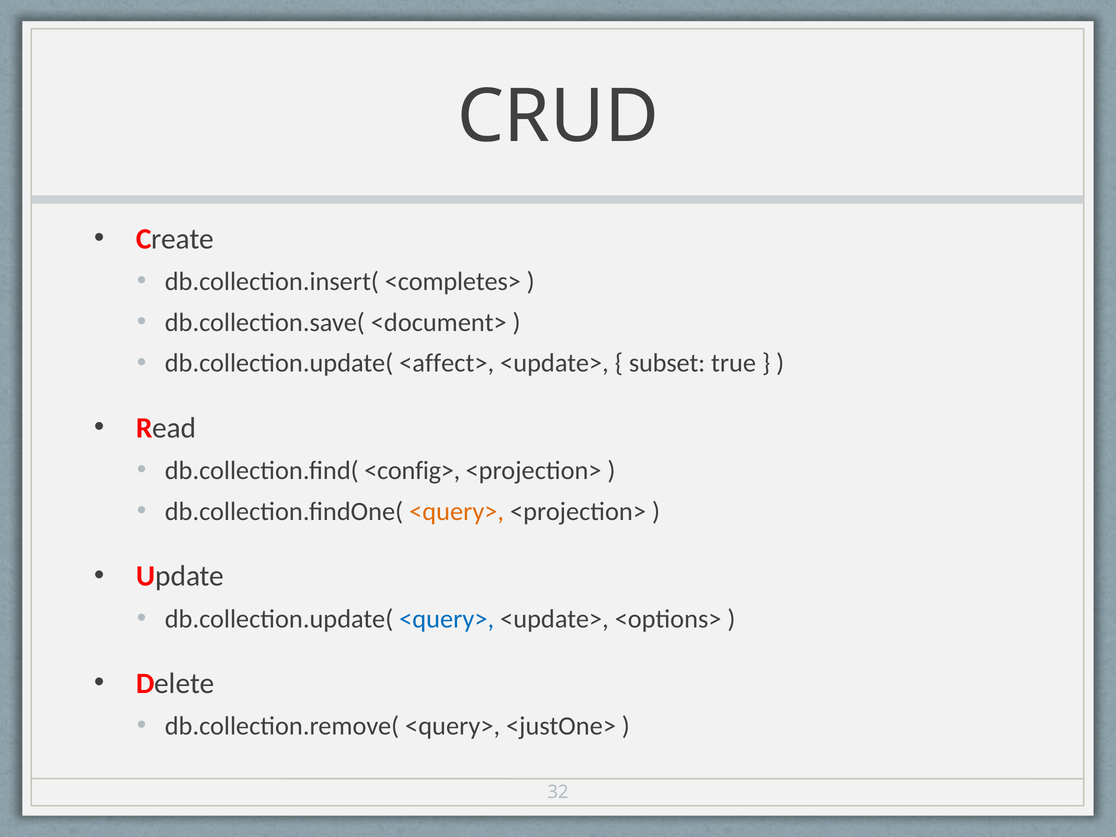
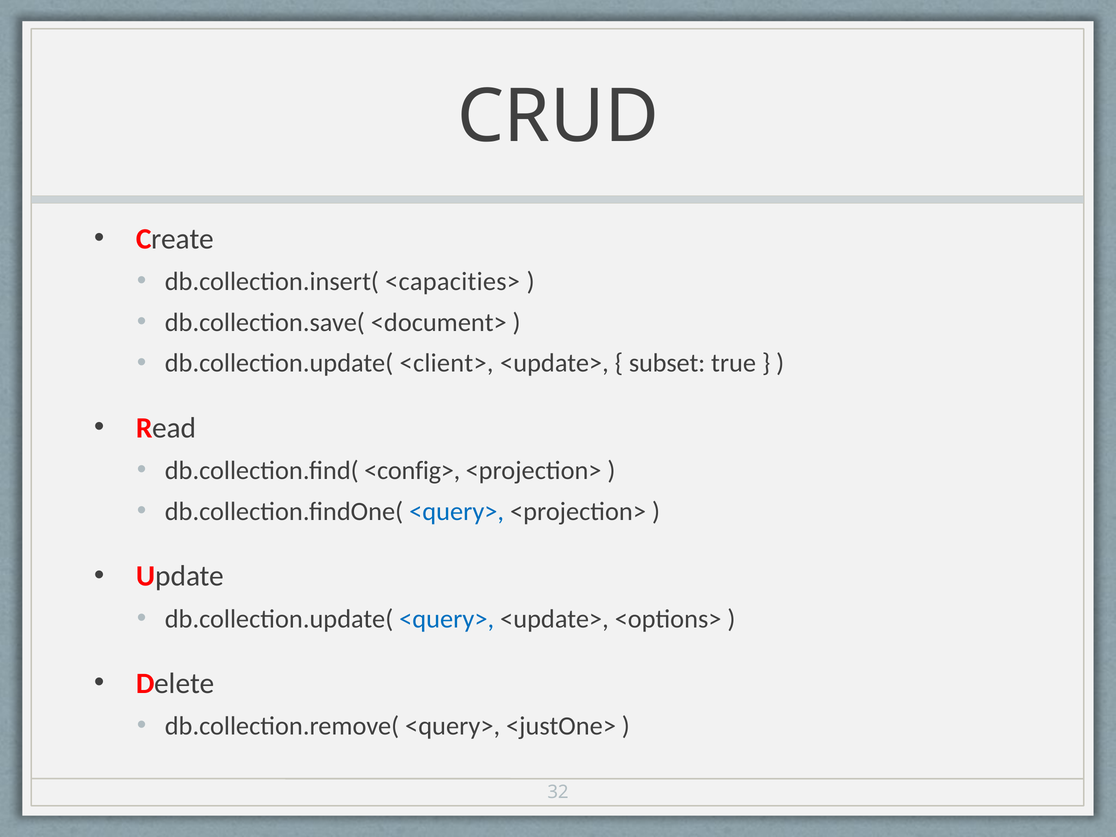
<completes>: <completes> -> <capacities> (453, 281)
<affect>: <affect> -> <client> (447, 363)
<query> colour: orange -> blue (457, 512)
